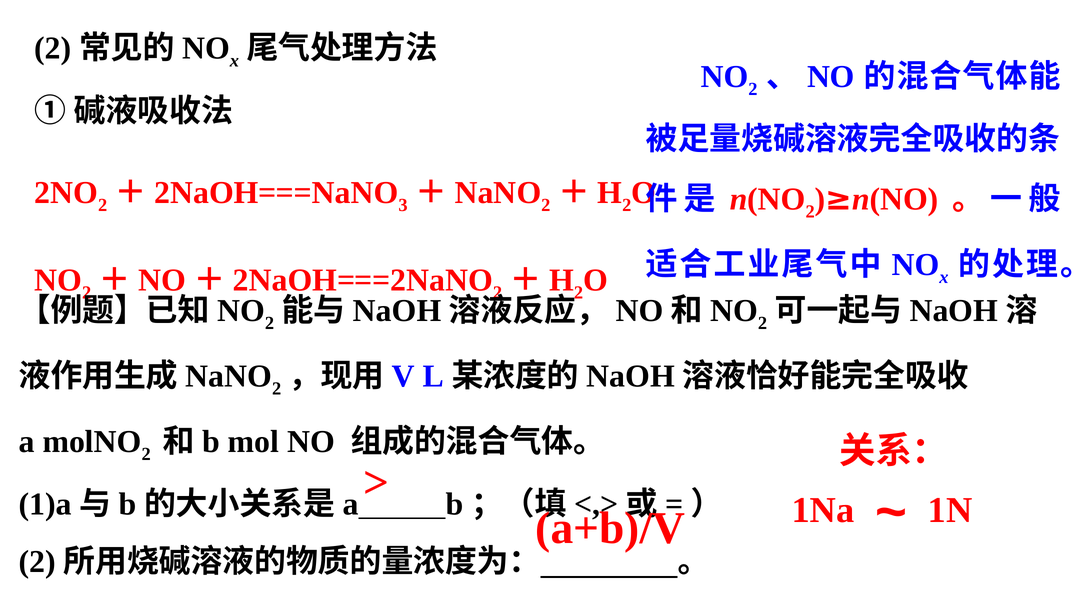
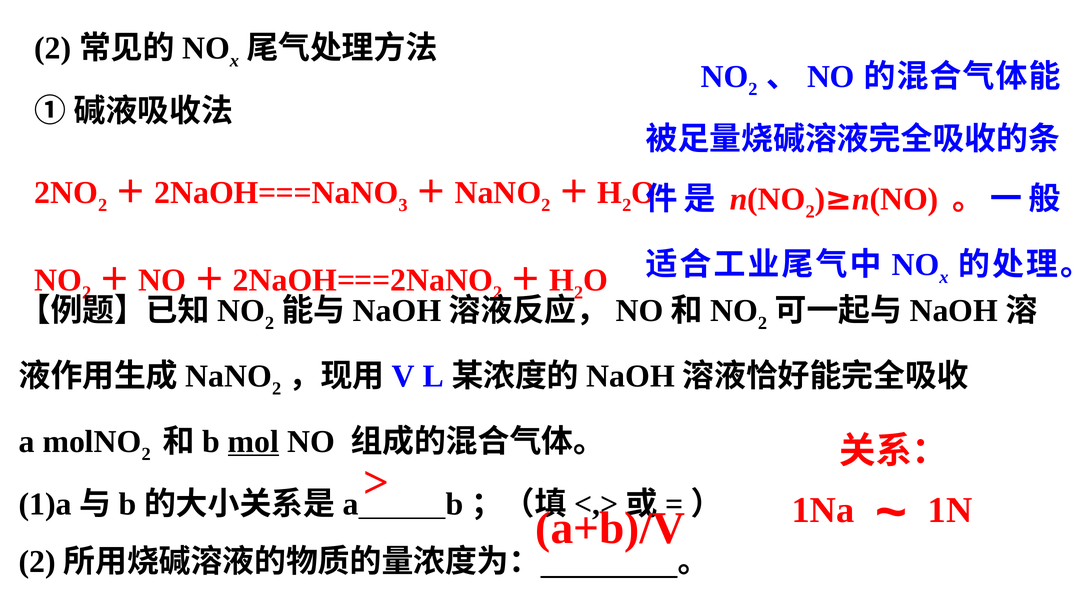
mol underline: none -> present (254, 441)
